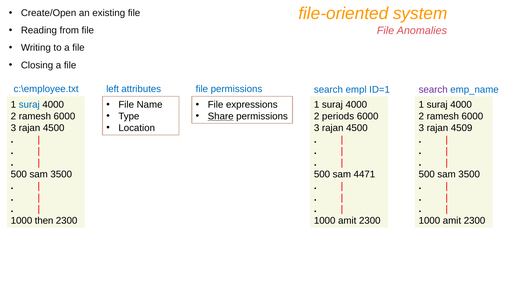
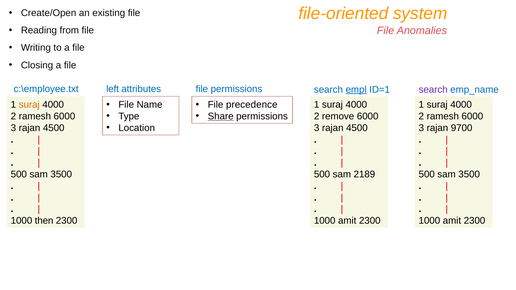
empl underline: none -> present (356, 90)
expressions: expressions -> precedence (252, 105)
suraj colour: blue -> orange (29, 105)
periods: periods -> remove (338, 116)
4509: 4509 -> 9700 (462, 128)
4471: 4471 -> 2189 (364, 174)
